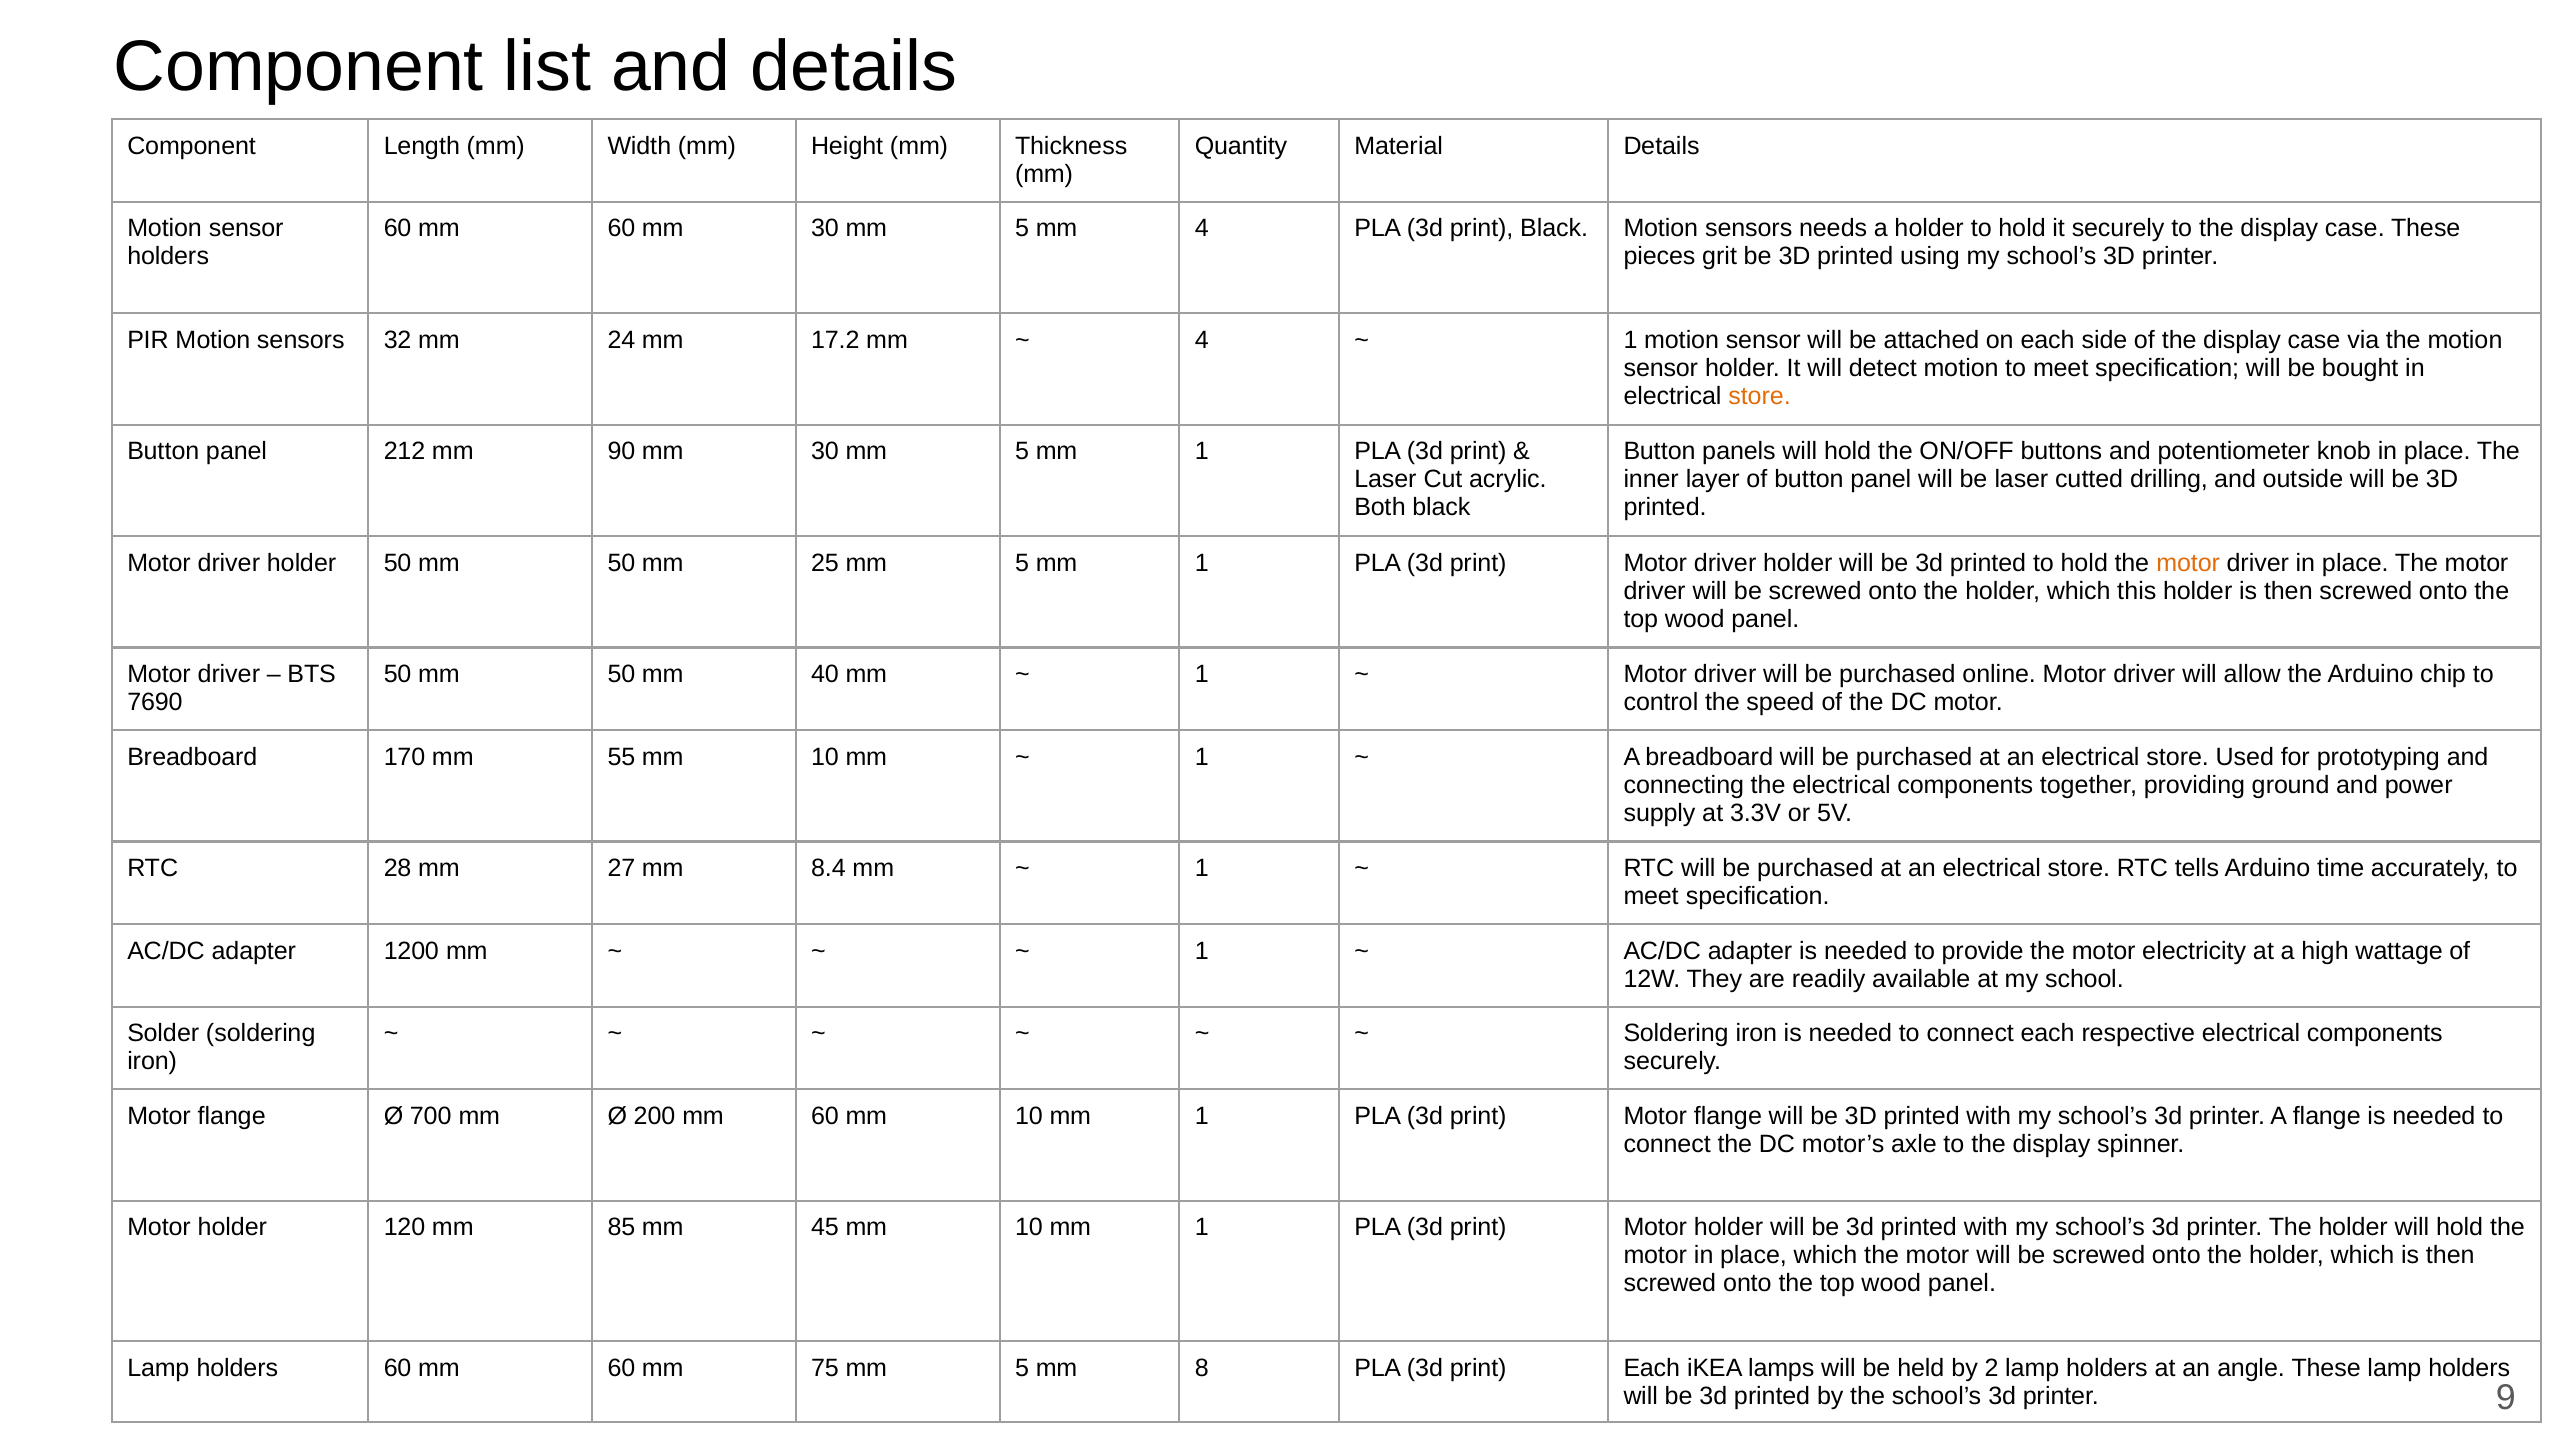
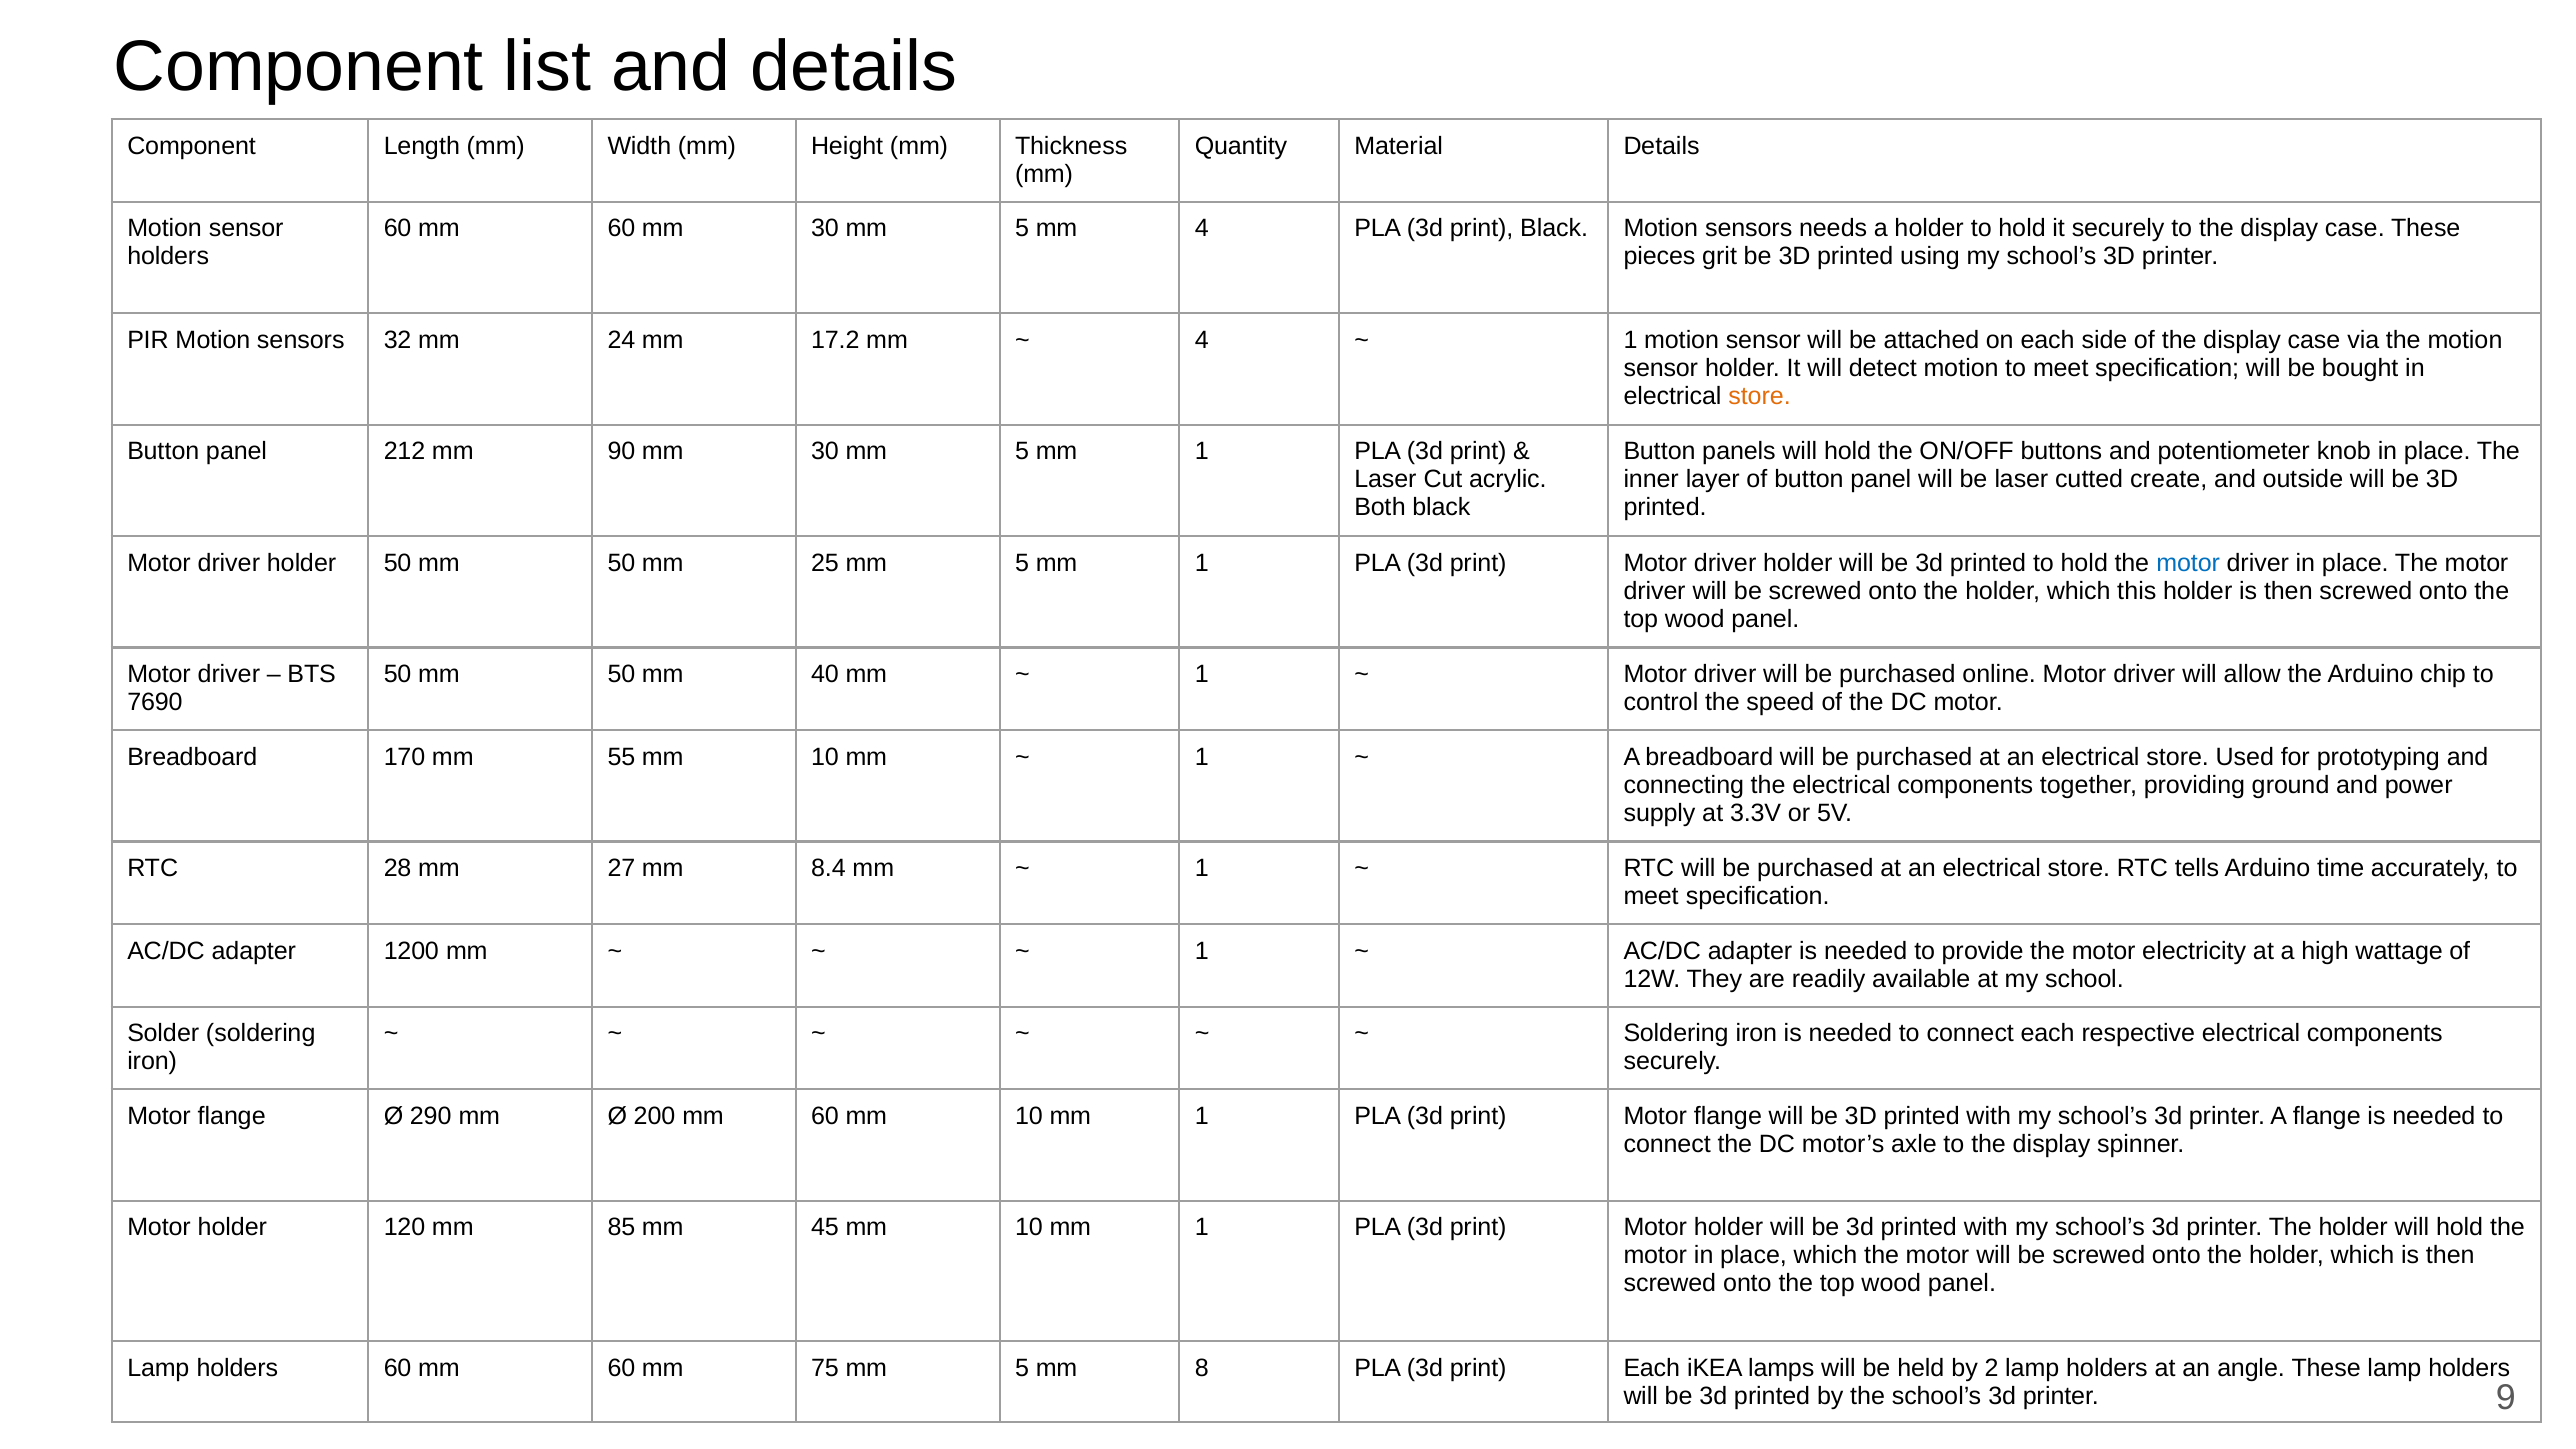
drilling: drilling -> create (2169, 479)
motor colour: orange -> blue (2188, 563)
700: 700 -> 290 (431, 1116)
